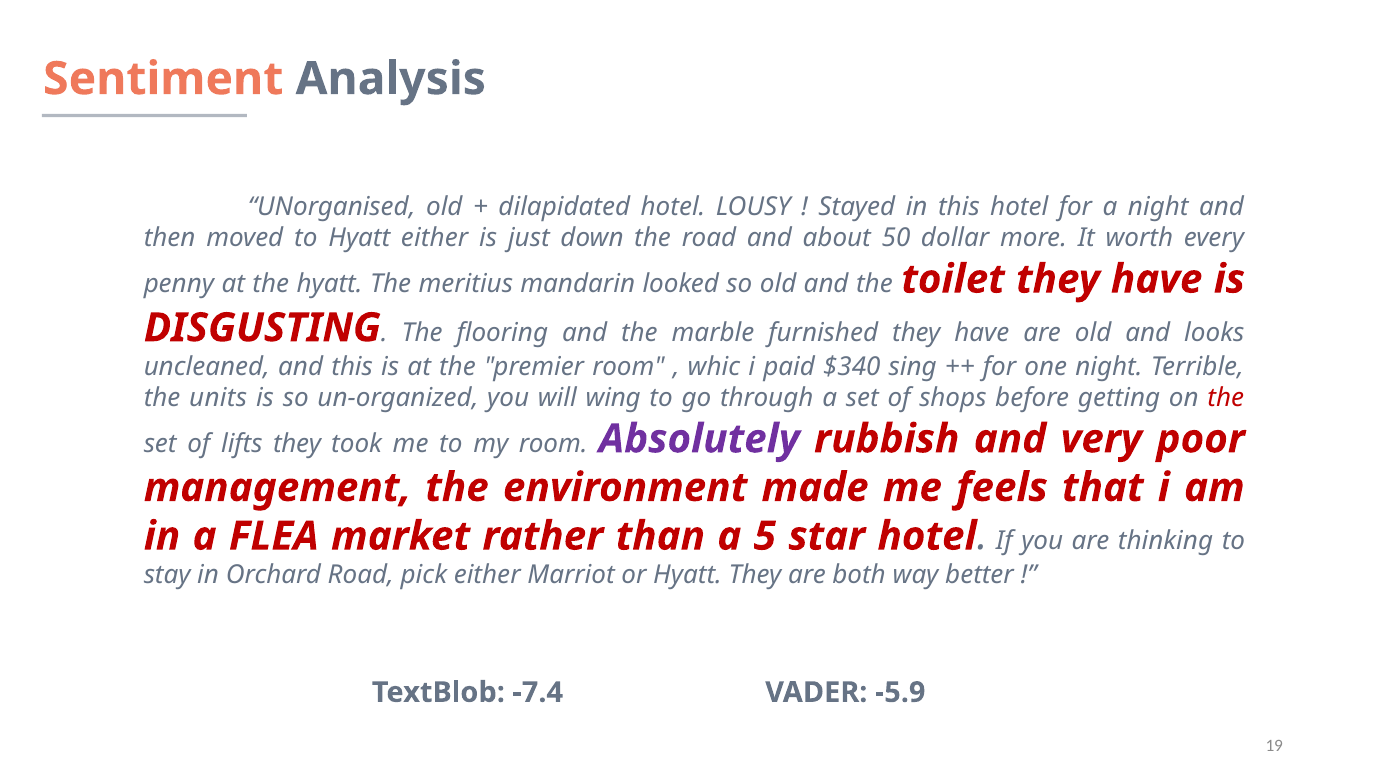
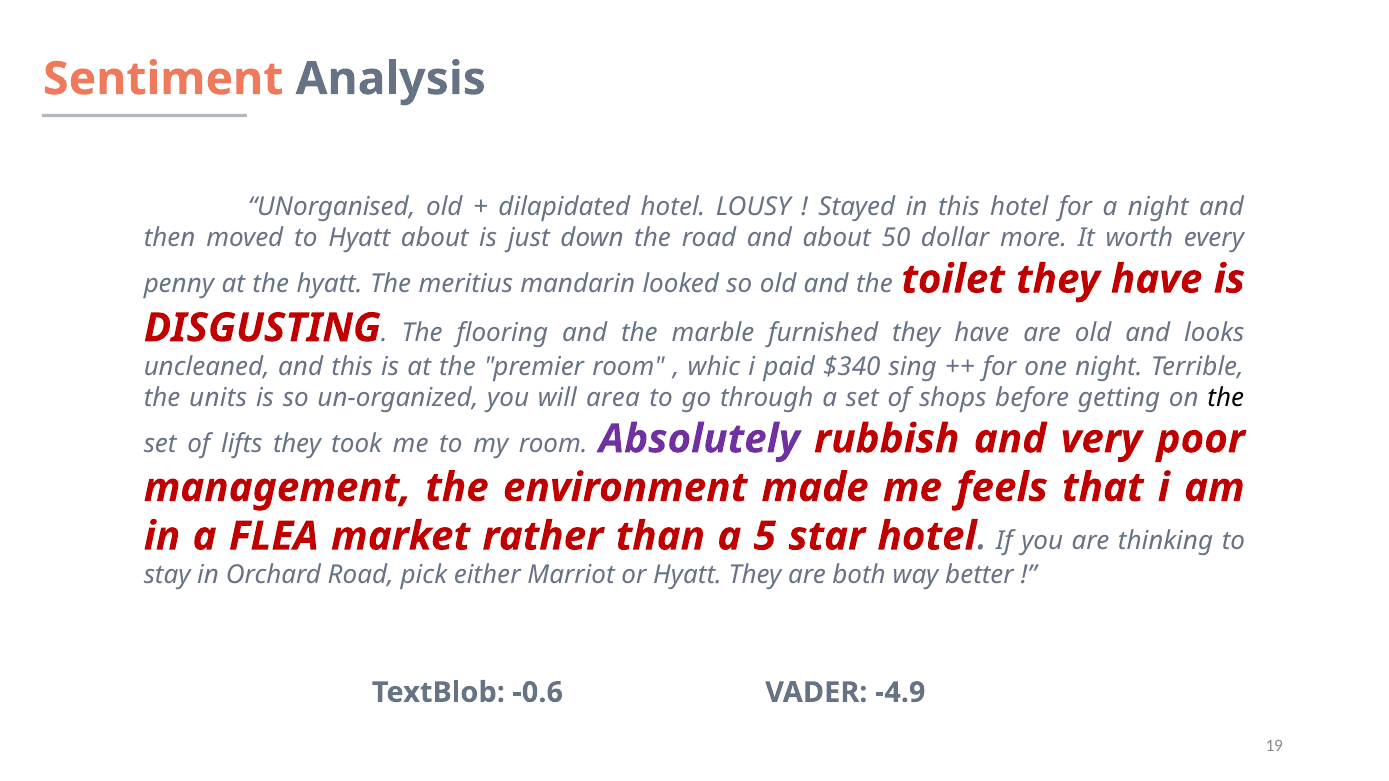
Hyatt either: either -> about (435, 238)
wing: wing -> area (613, 398)
the colour: red -> black (1226, 398)
-7.4: -7.4 -> -0.6 (538, 693)
-5.9: -5.9 -> -4.9 (900, 693)
